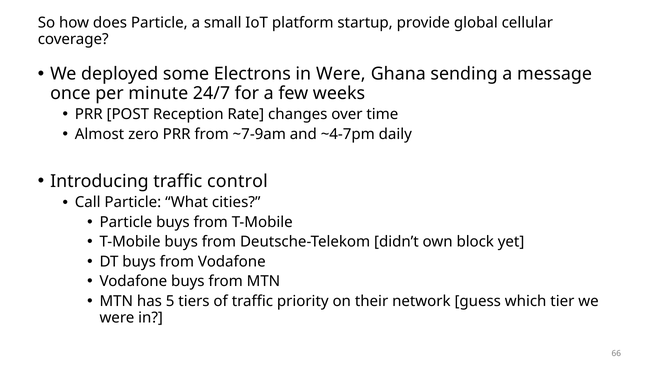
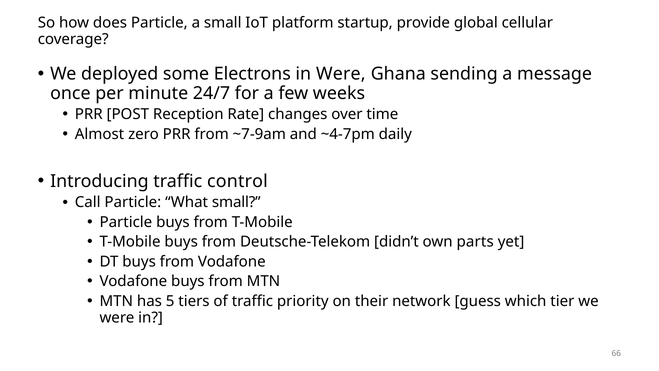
What cities: cities -> small (236, 202)
block: block -> parts (475, 242)
